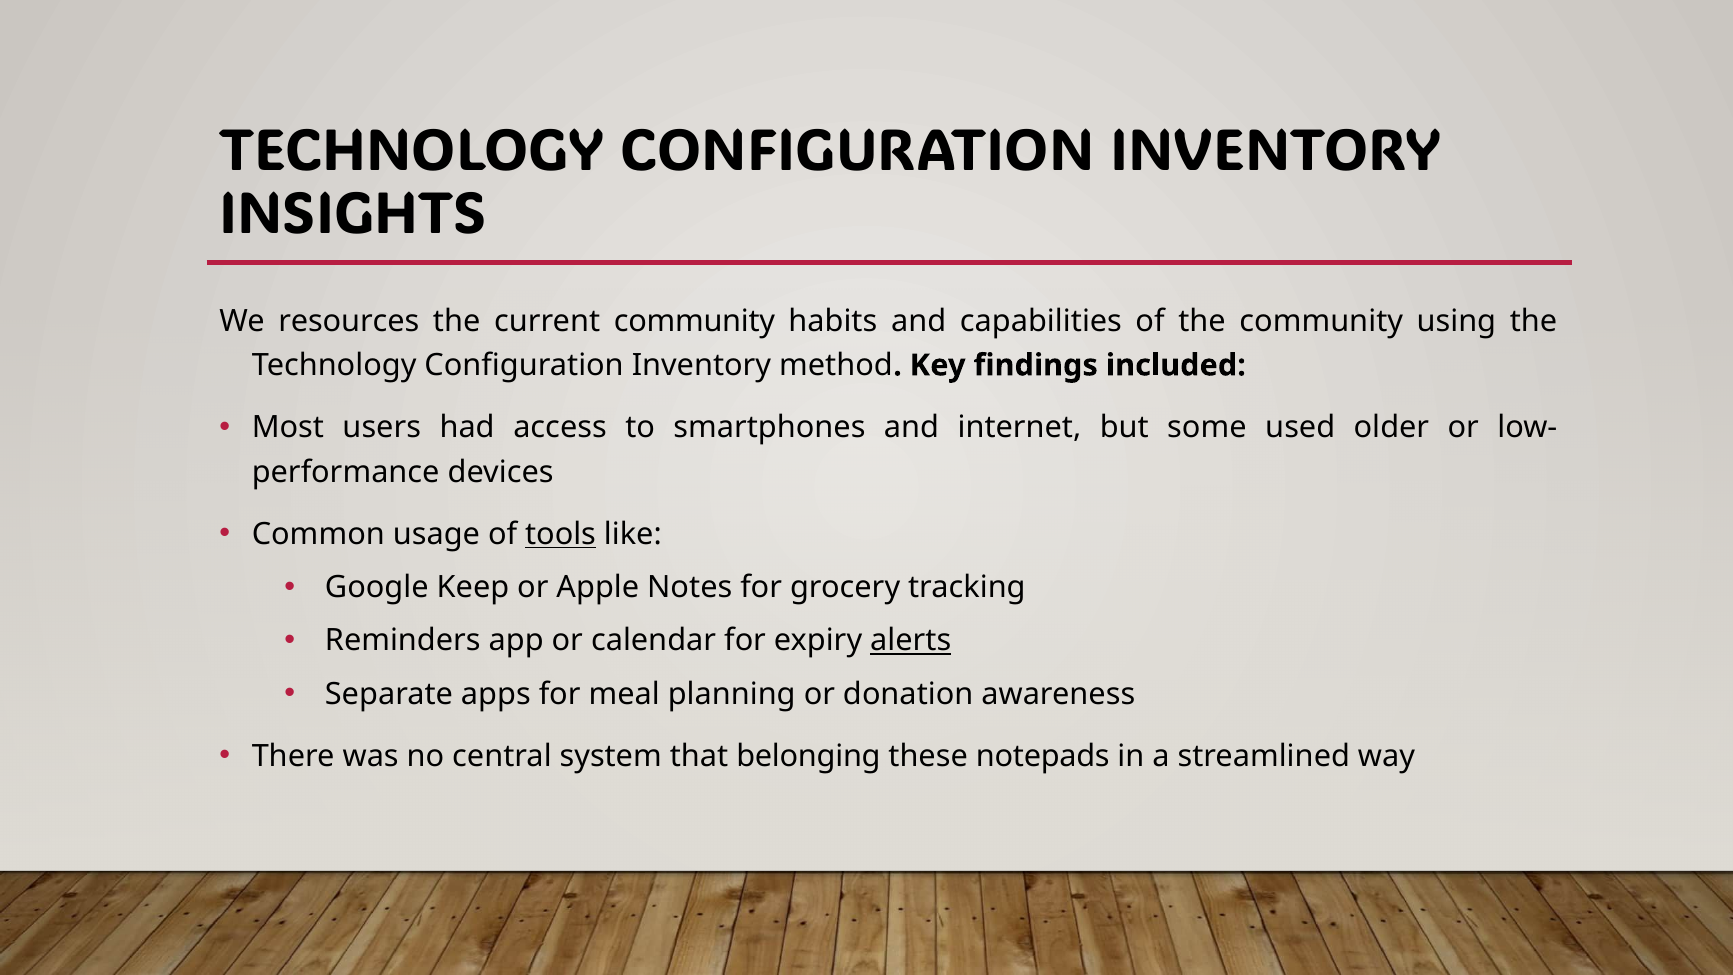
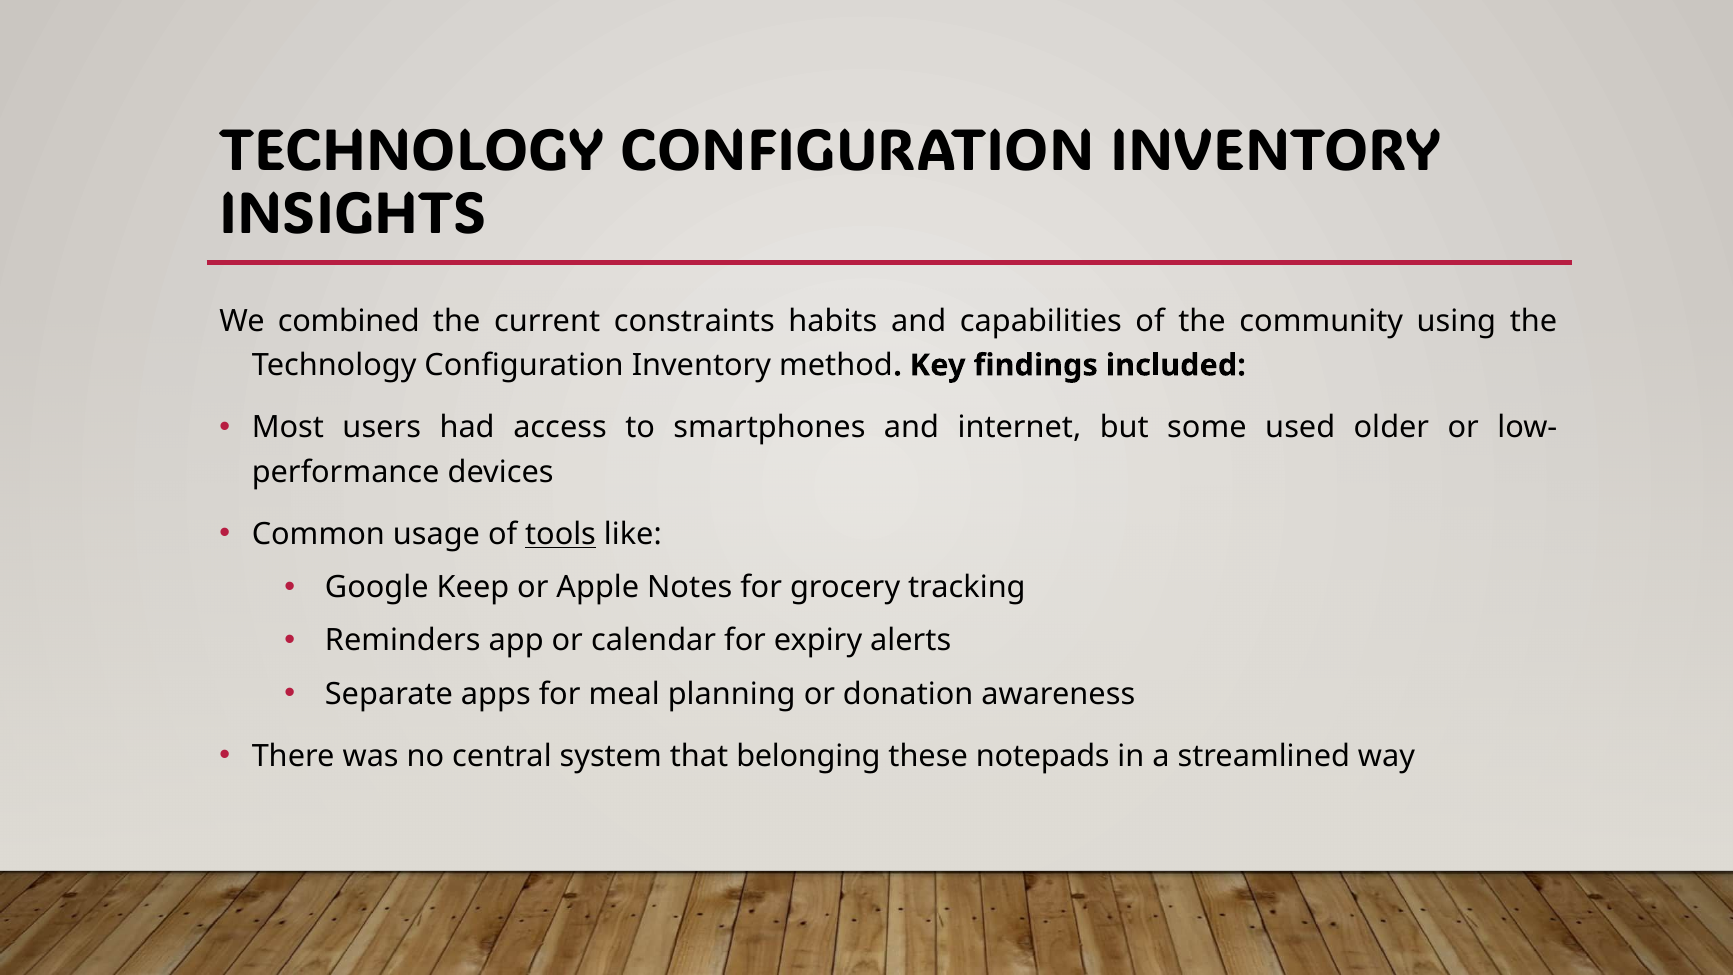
resources: resources -> combined (349, 321)
current community: community -> constraints (694, 321)
alerts underline: present -> none (911, 641)
